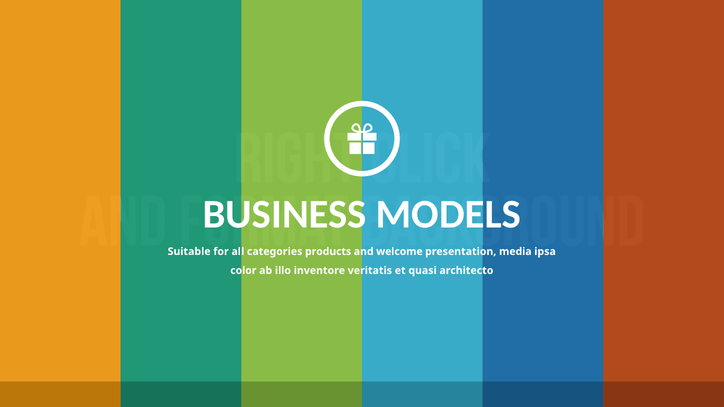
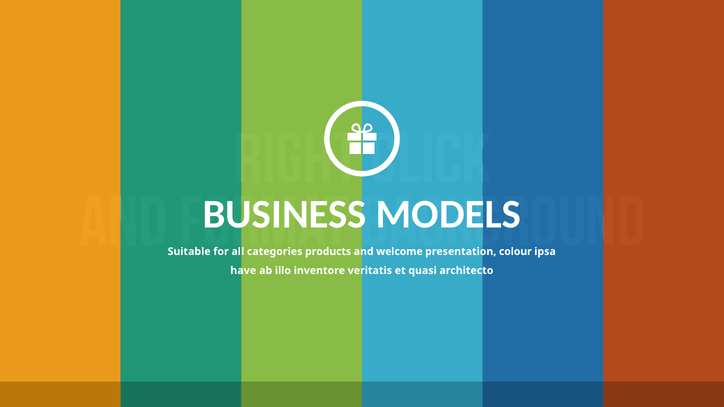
media: media -> colour (515, 252)
color: color -> have (243, 271)
